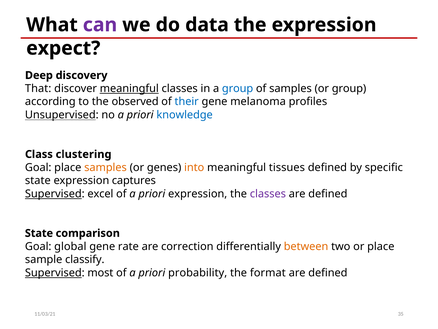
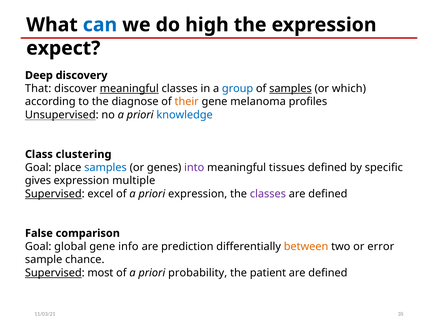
can colour: purple -> blue (100, 25)
data: data -> high (207, 25)
samples underline: none -> present (290, 88)
or group: group -> which (349, 88)
observed: observed -> diagnose (135, 102)
their colour: blue -> orange (187, 102)
samples colour: orange -> blue (106, 167)
into colour: orange -> purple (194, 167)
state: state -> gives (38, 180)
captures: captures -> multiple (134, 180)
State: State -> False (39, 233)
rate: rate -> info (128, 246)
correction: correction -> prediction (187, 246)
or place: place -> error (381, 246)
classify: classify -> chance (85, 259)
format: format -> patient (268, 272)
